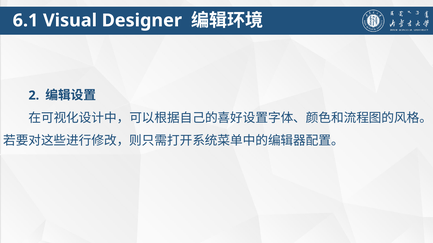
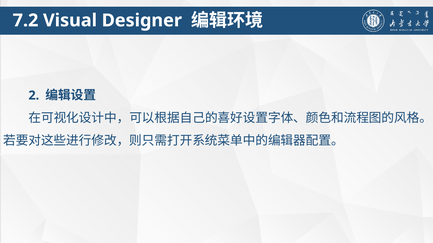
6.1: 6.1 -> 7.2 (26, 20)
